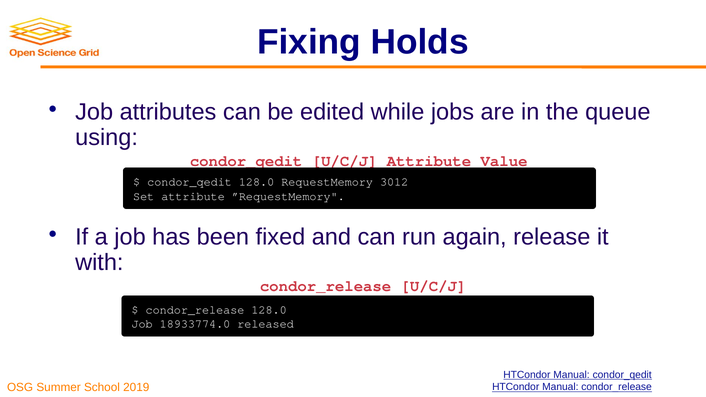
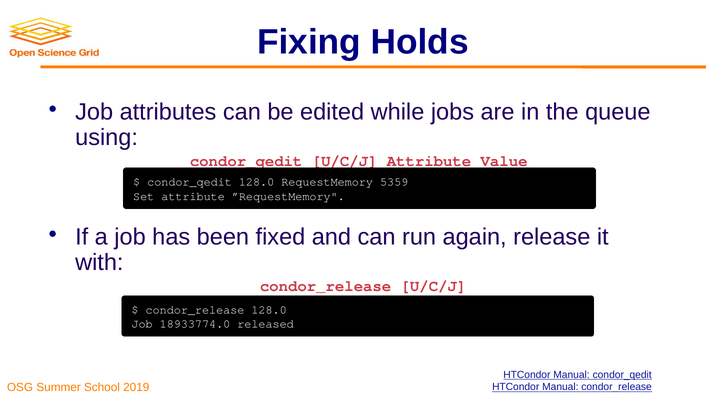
3012: 3012 -> 5359 (394, 182)
